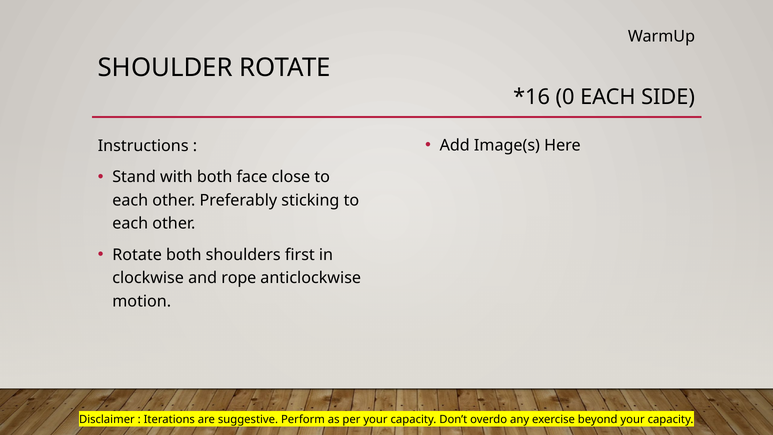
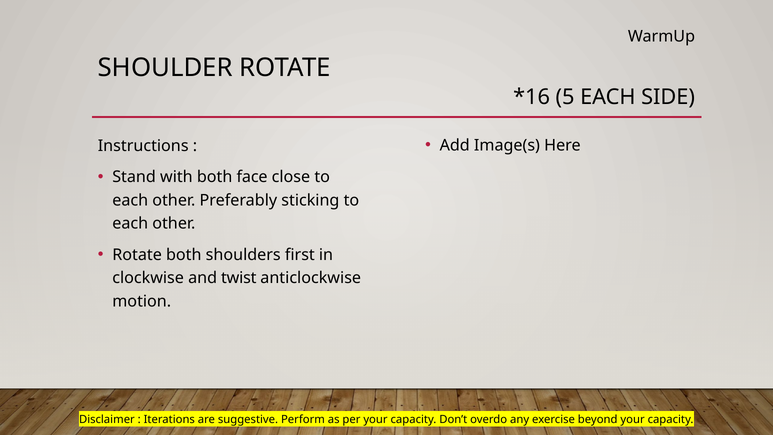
0: 0 -> 5 (565, 97)
rope: rope -> twist (239, 278)
